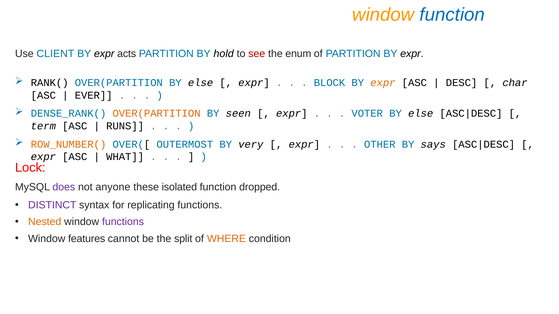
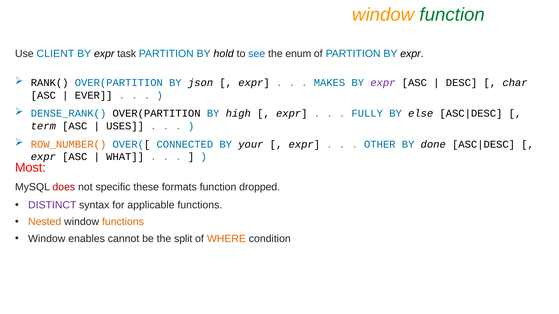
function colour: blue -> green (452, 15)
acts: acts -> task (127, 54)
see colour: red -> blue (257, 54)
OVER(PARTITION BY else: else -> json (201, 83)
BLOCK: BLOCK -> MAKES (329, 83)
expr colour: orange -> purple (383, 83)
OVER(PARTITION colour: orange -> black (157, 114)
seen: seen -> high (238, 114)
VOTER: VOTER -> FULLY (367, 114)
RUNS: RUNS -> USES (125, 126)
OUTERMOST: OUTERMOST -> CONNECTED (185, 144)
very: very -> your (251, 144)
says: says -> done (433, 144)
Lock: Lock -> Most (30, 168)
does colour: purple -> red (64, 187)
anyone: anyone -> specific (113, 187)
isolated: isolated -> formats (179, 187)
replicating: replicating -> applicable (151, 205)
functions colour: purple -> orange (123, 222)
features: features -> enables (87, 239)
